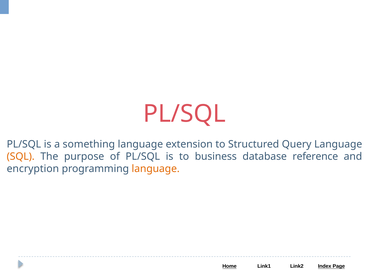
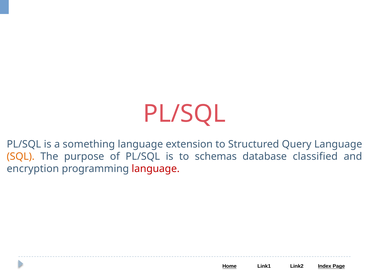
business: business -> schemas (216, 156)
reference: reference -> classified (315, 156)
language colour: orange -> red (156, 169)
